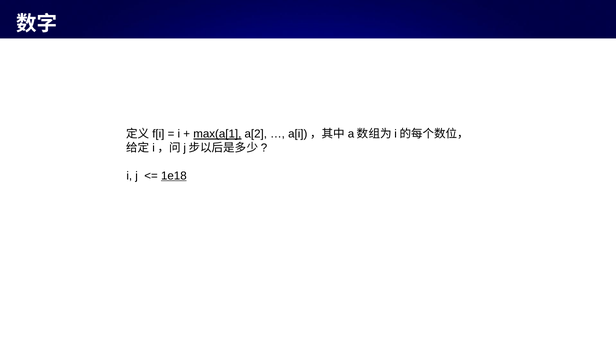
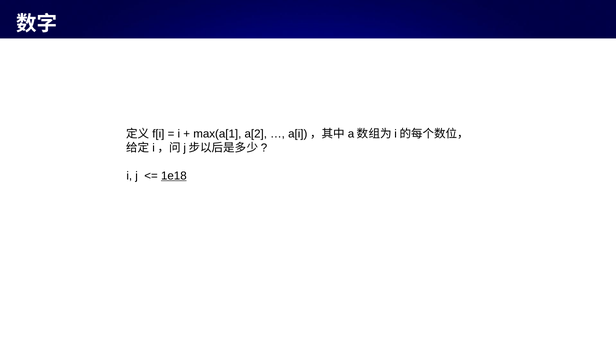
max(a[1 underline: present -> none (217, 134)
